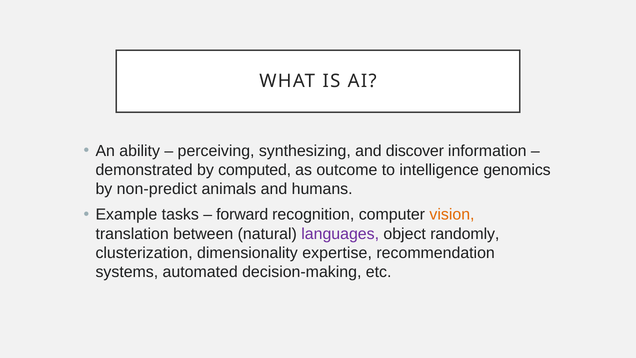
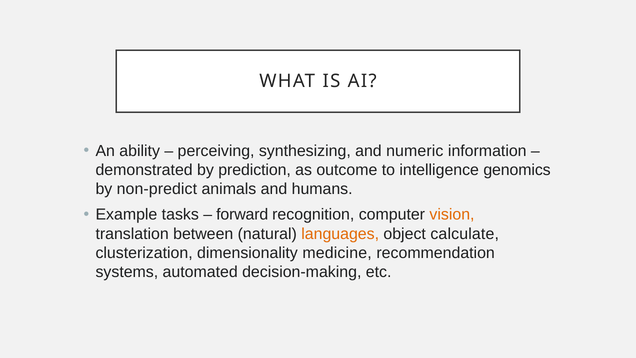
discover: discover -> numeric (415, 151)
computed: computed -> prediction (255, 170)
languages colour: purple -> orange (340, 234)
randomly: randomly -> calculate (465, 234)
expertise: expertise -> medicine (337, 253)
